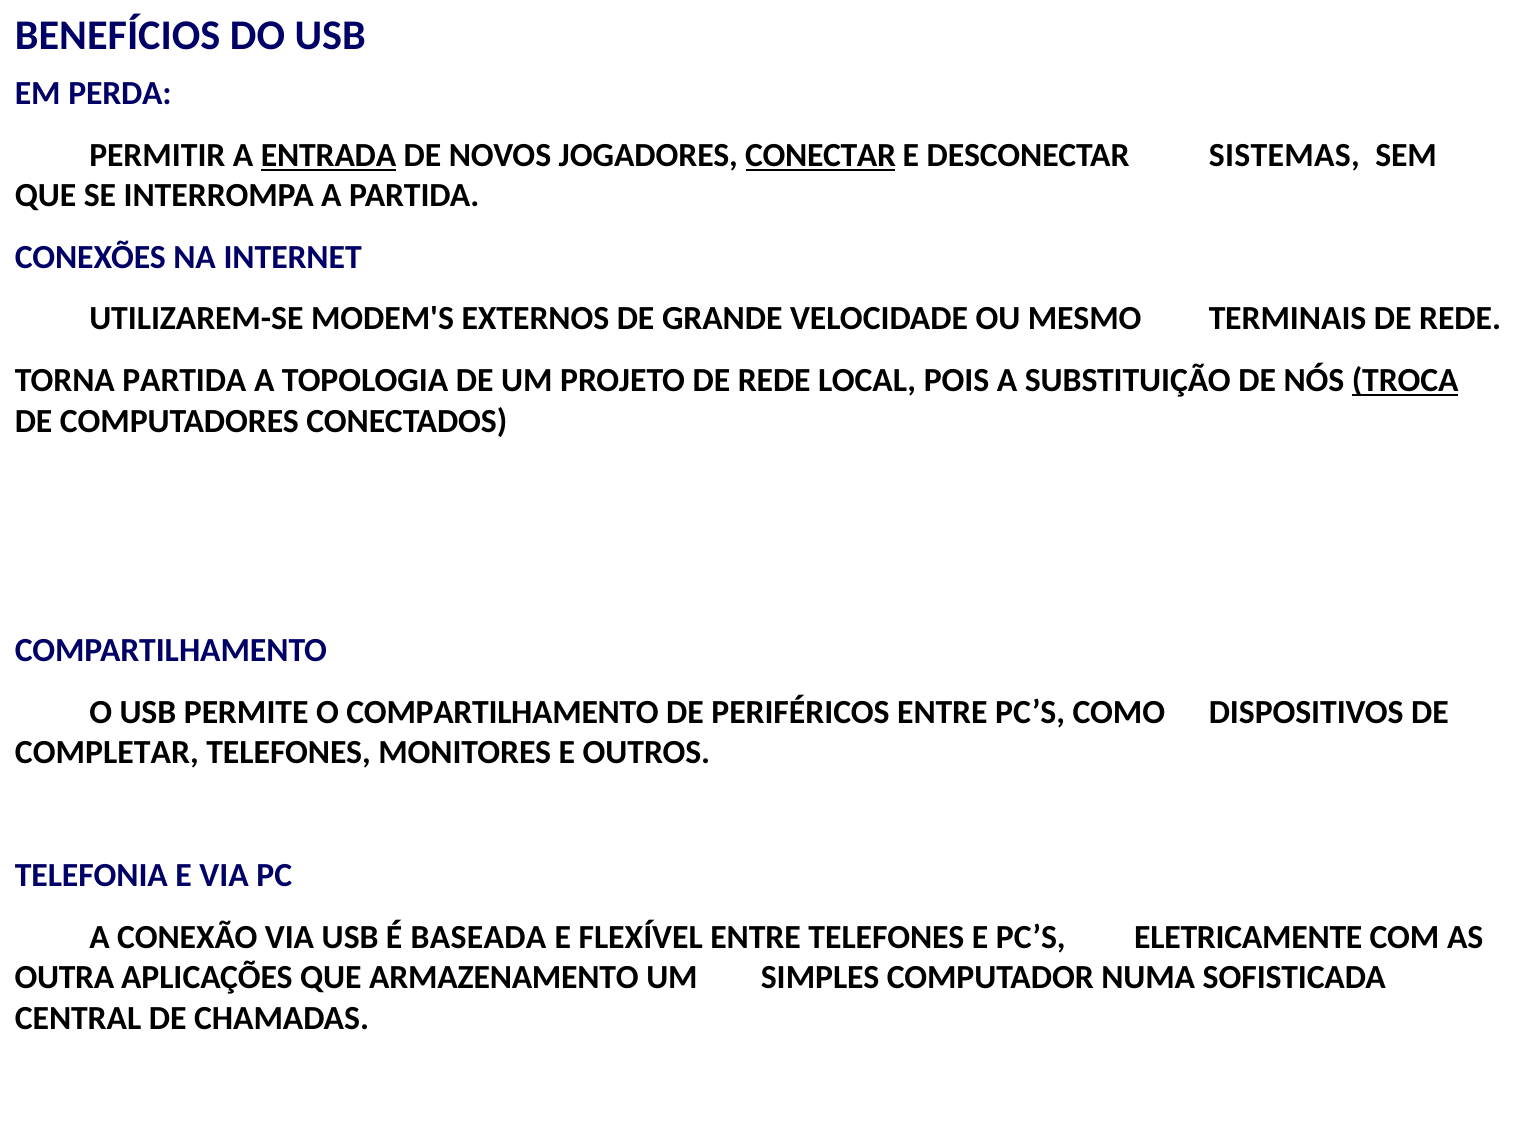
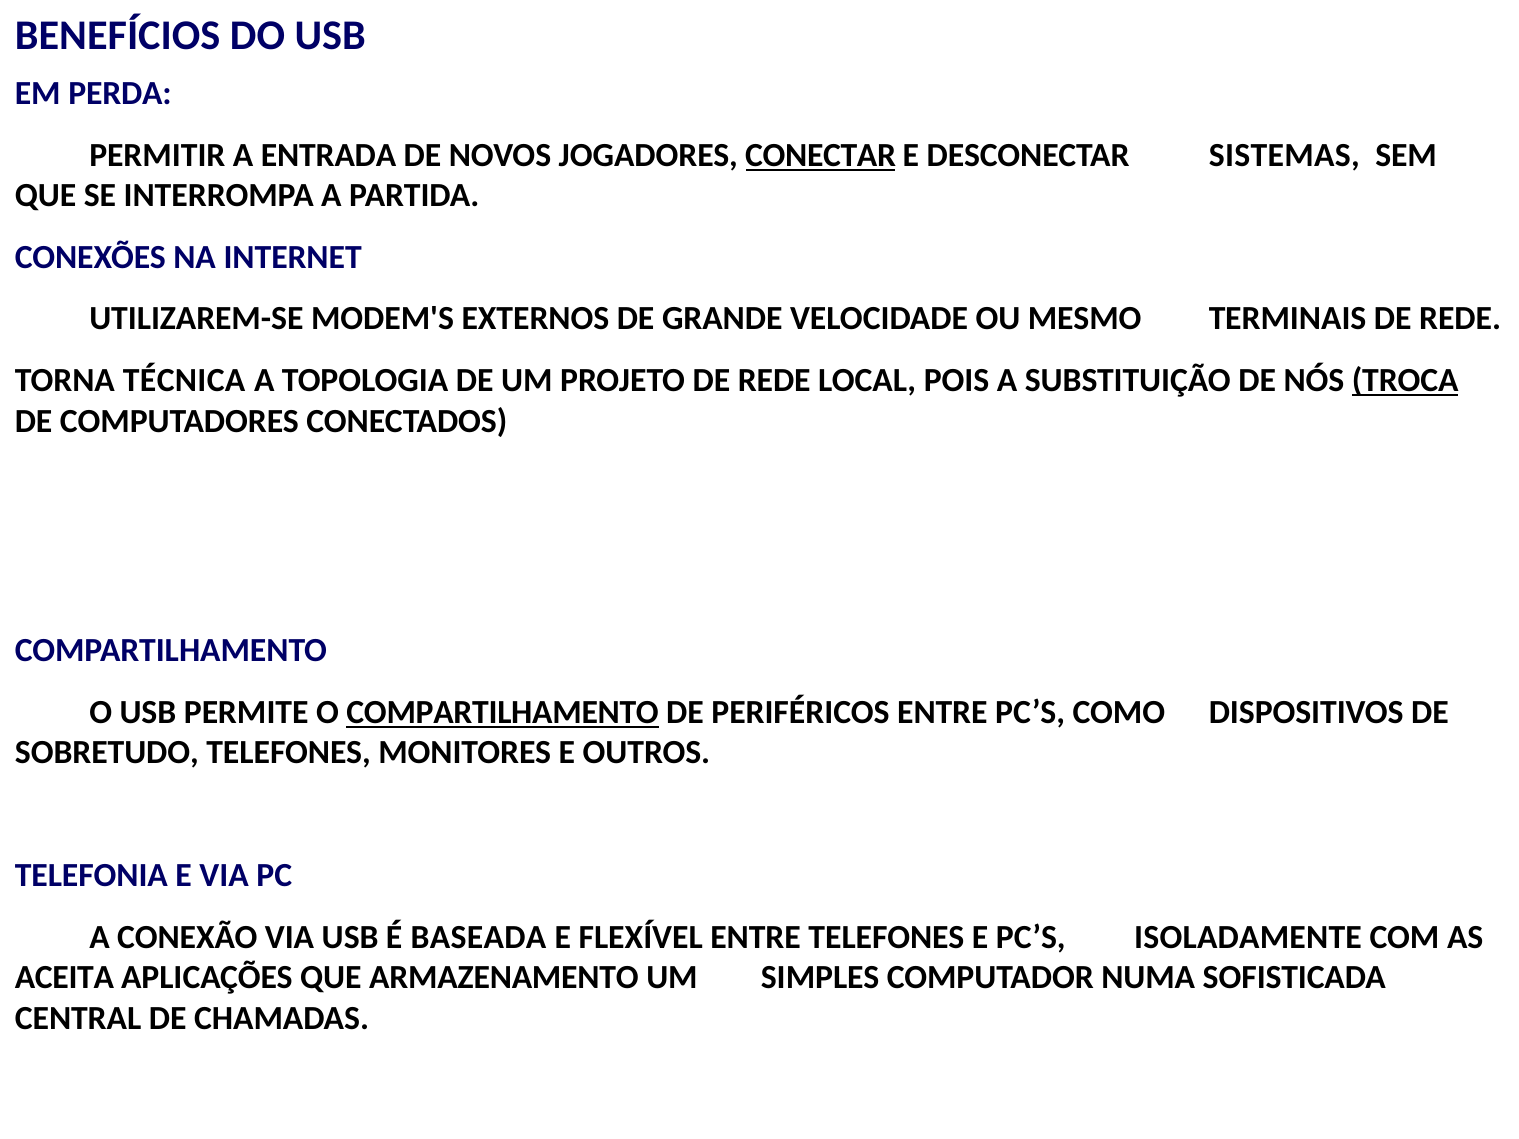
ENTRADA underline: present -> none (329, 155)
TORNA PARTIDA: PARTIDA -> TÉCNICA (184, 381)
COMPARTILHAMENTO underline: none -> present (503, 712)
COMPLETAR: COMPLETAR -> SOBRETUDO (107, 753)
ELETRICAMENTE: ELETRICAMENTE -> ISOLADAMENTE (1248, 937)
OUTRA: OUTRA -> ACEITA (64, 978)
